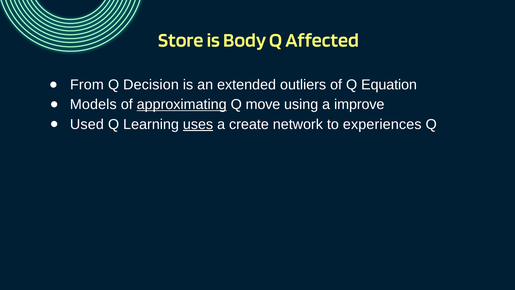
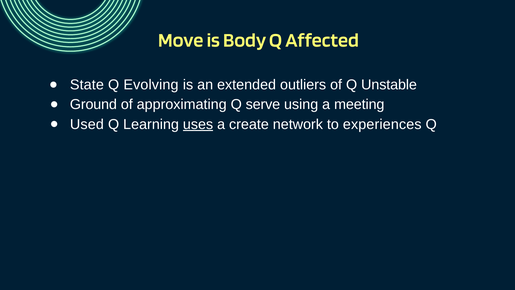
Store: Store -> Move (181, 40)
From: From -> State (87, 85)
Decision: Decision -> Evolving (151, 85)
Equation: Equation -> Unstable (389, 85)
Models: Models -> Ground (93, 104)
approximating underline: present -> none (182, 104)
move: move -> serve (263, 104)
improve: improve -> meeting (359, 104)
